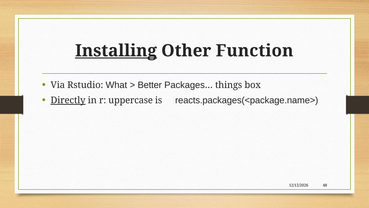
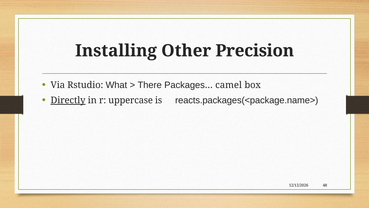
Installing underline: present -> none (116, 51)
Function: Function -> Precision (255, 51)
Better: Better -> There (150, 85)
things: things -> camel (229, 85)
